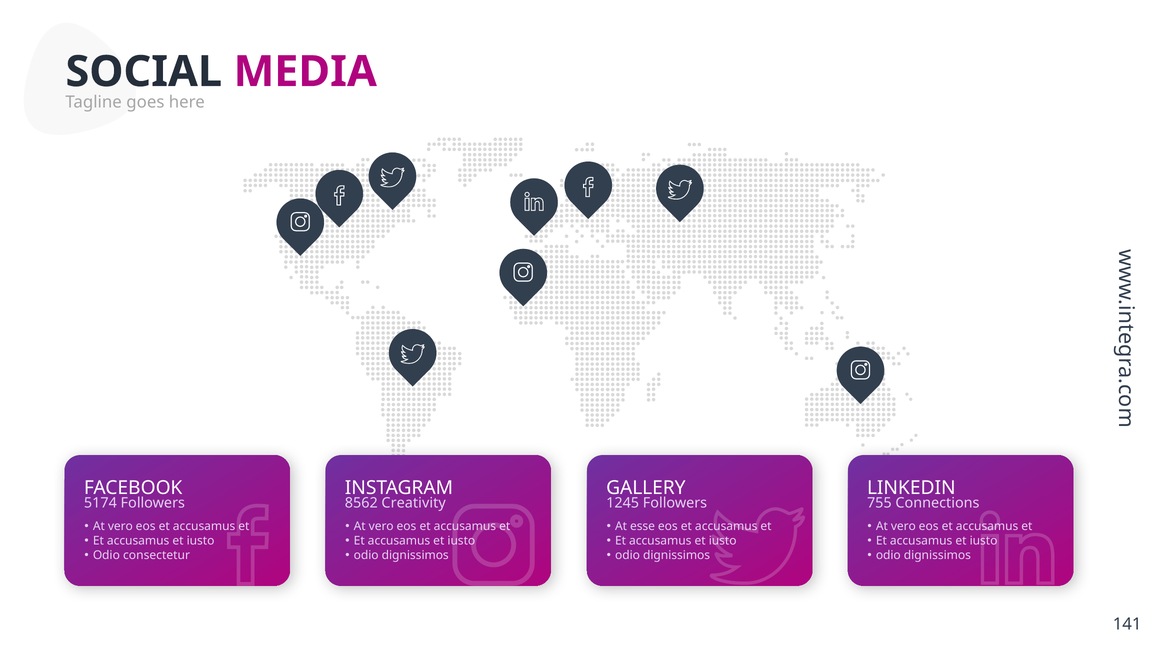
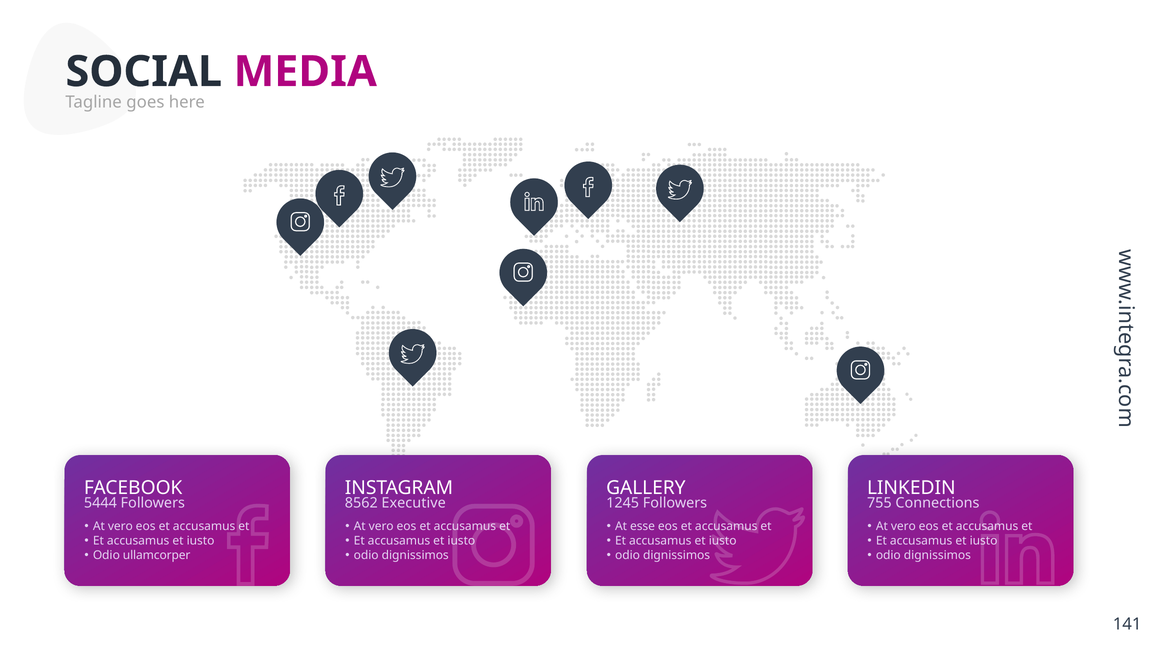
5174: 5174 -> 5444 (100, 503)
Creativity: Creativity -> Executive (414, 503)
consectetur: consectetur -> ullamcorper (157, 555)
